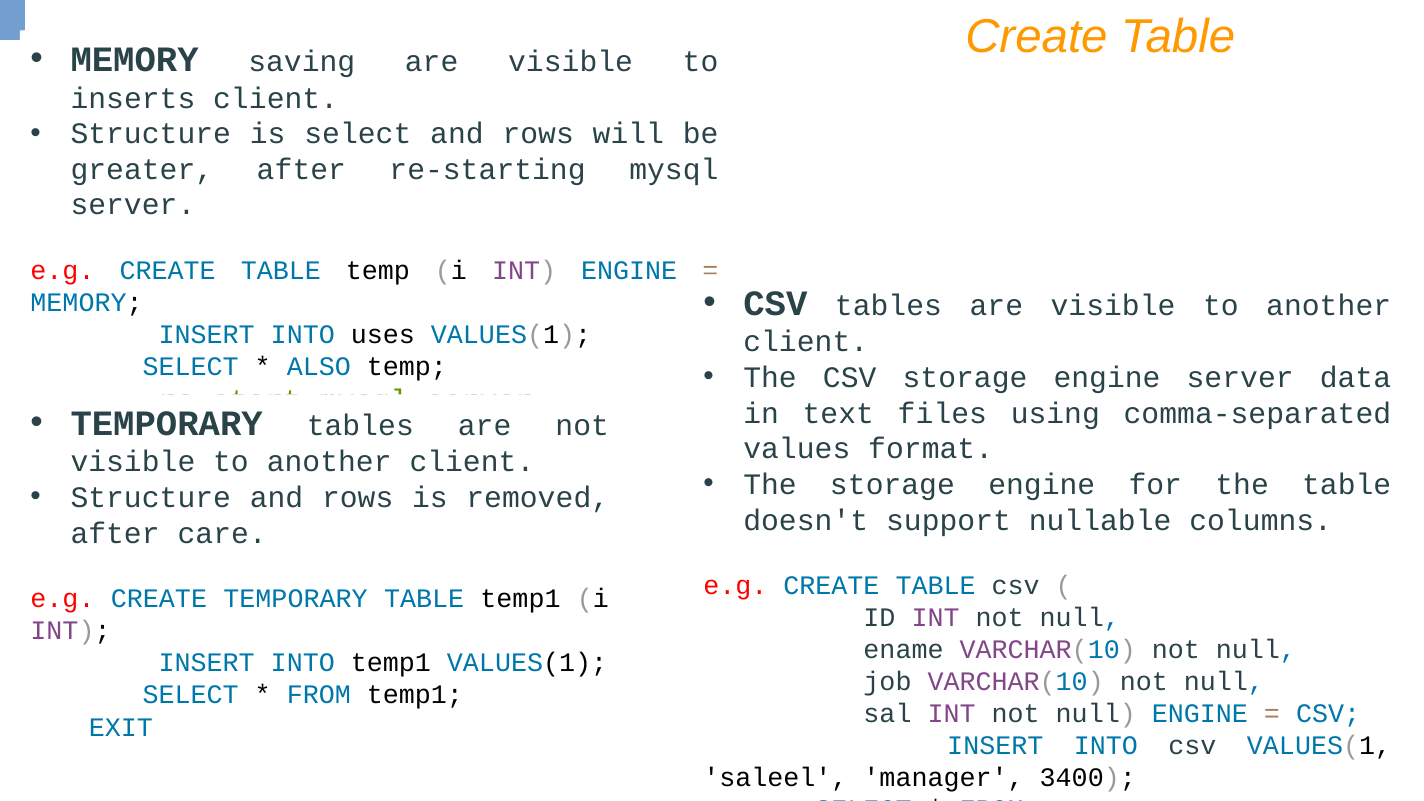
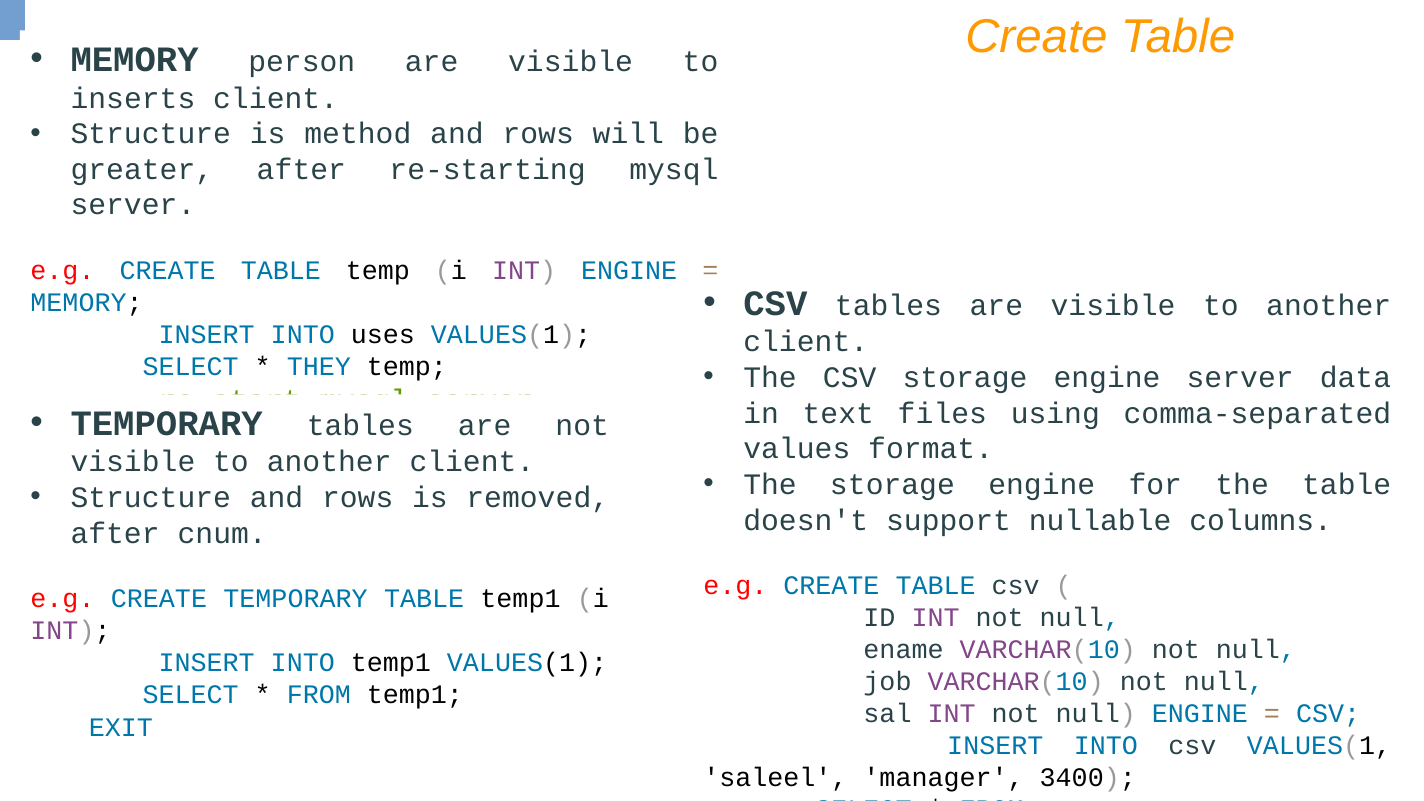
saving: saving -> person (302, 62)
is select: select -> method (358, 134)
ALSO: ALSO -> THEY (319, 367)
care: care -> cnum (222, 533)
